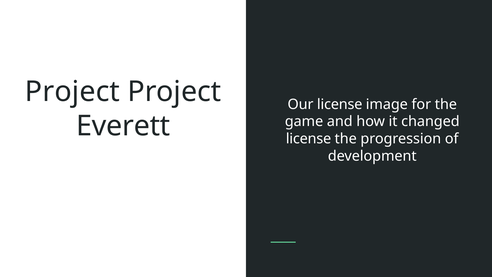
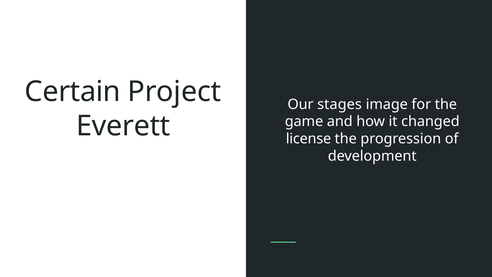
Project: Project -> Certain (73, 92)
Our license: license -> stages (340, 104)
